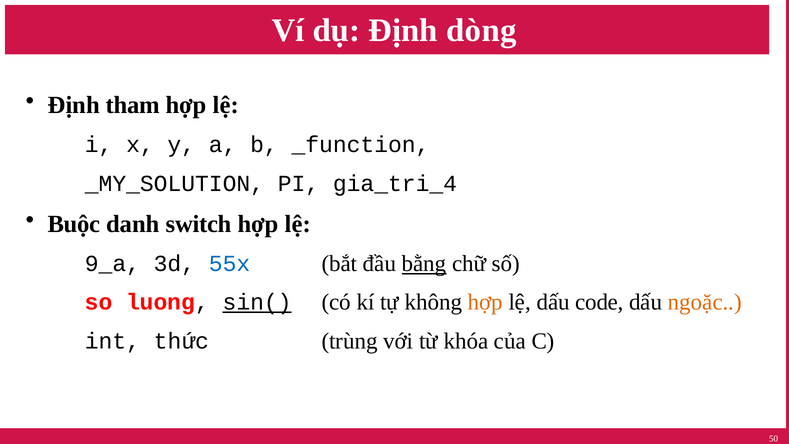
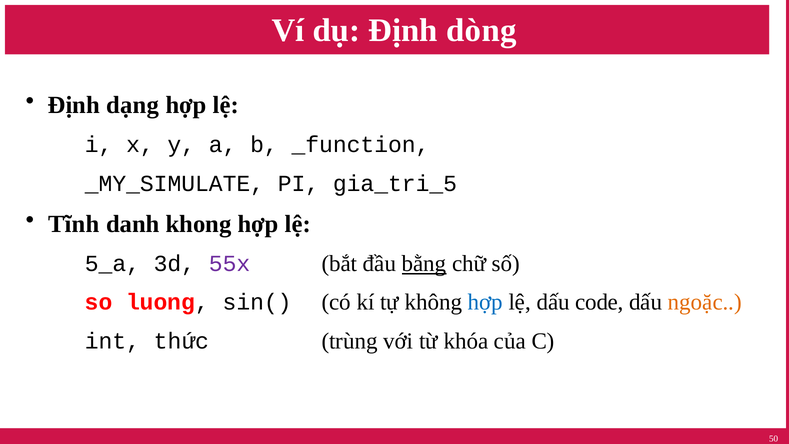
tham: tham -> dạng (133, 105)
_MY_SOLUTION: _MY_SOLUTION -> _MY_SIMULATE (174, 183)
gia_tri_4: gia_tri_4 -> gia_tri_5 (395, 183)
Buộc: Buộc -> Tĩnh (74, 224)
switch: switch -> khong (199, 224)
9_a: 9_a -> 5_a (112, 264)
55x colour: blue -> purple (230, 264)
sin( underline: present -> none (257, 302)
hợp colour: orange -> blue (485, 302)
